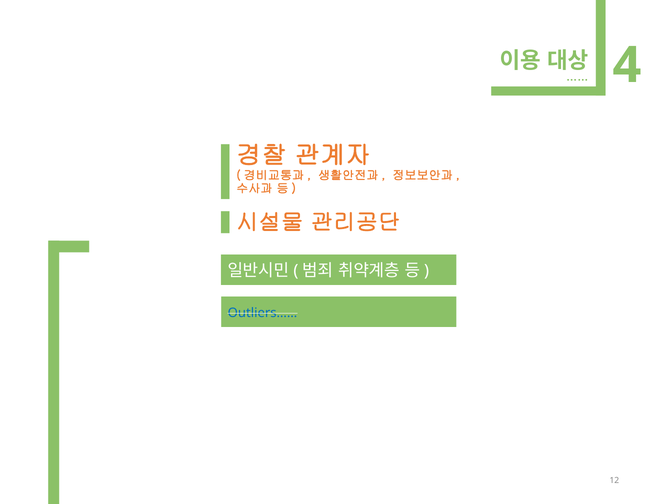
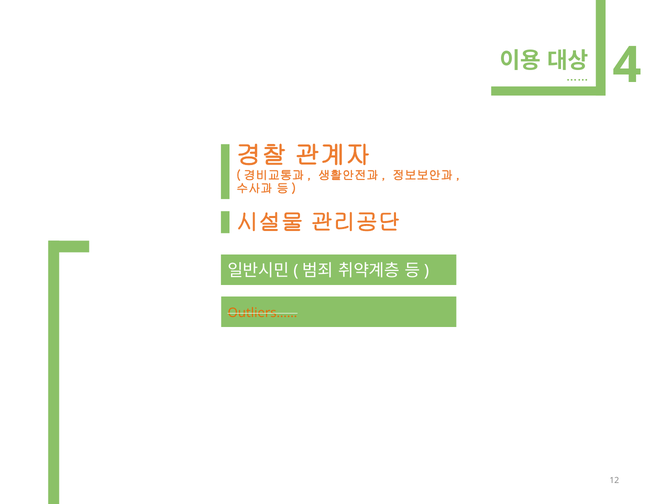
Outliers…… colour: blue -> orange (263, 313)
